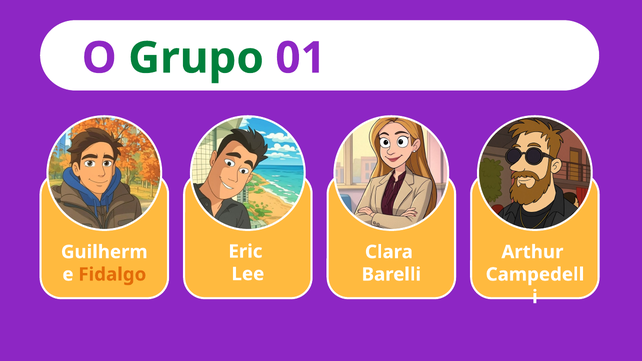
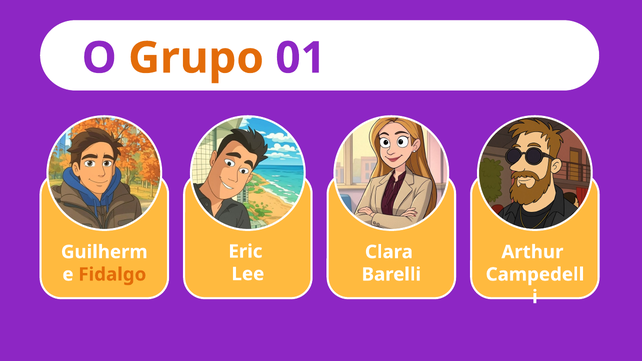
Grupo colour: green -> orange (196, 58)
